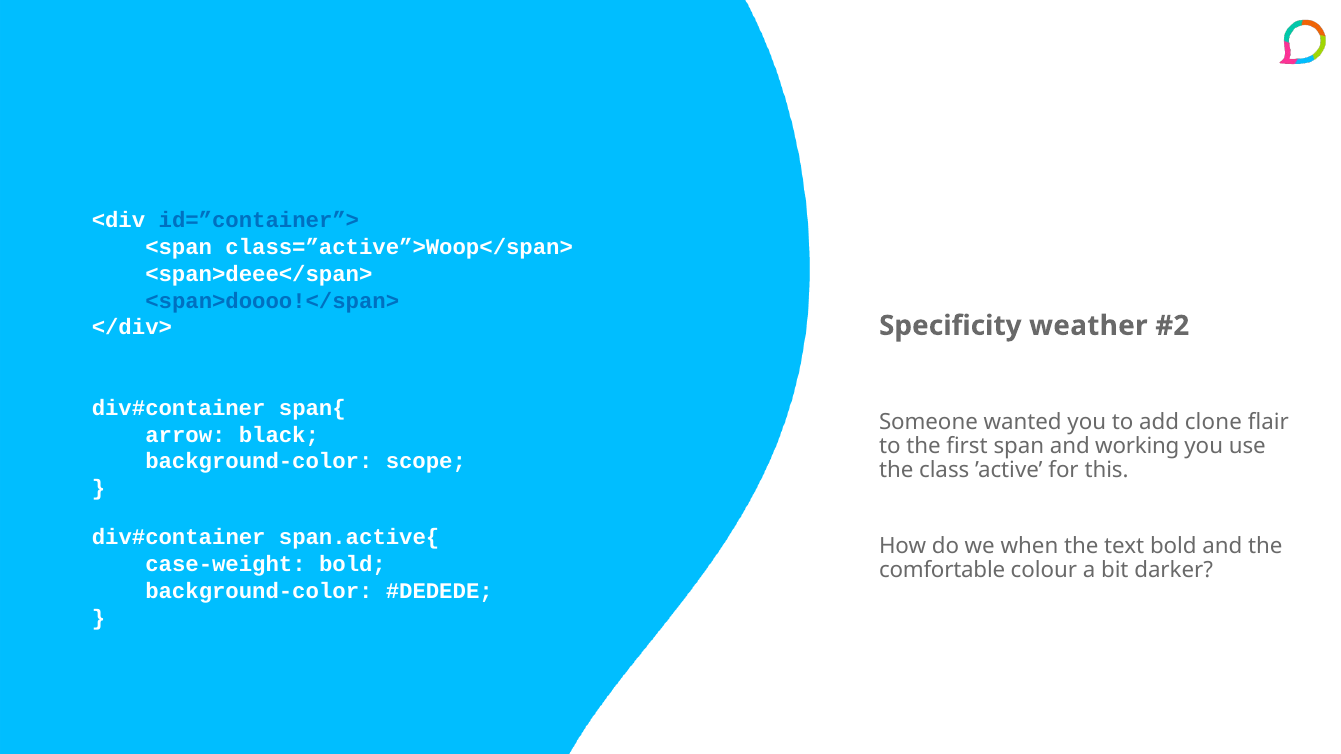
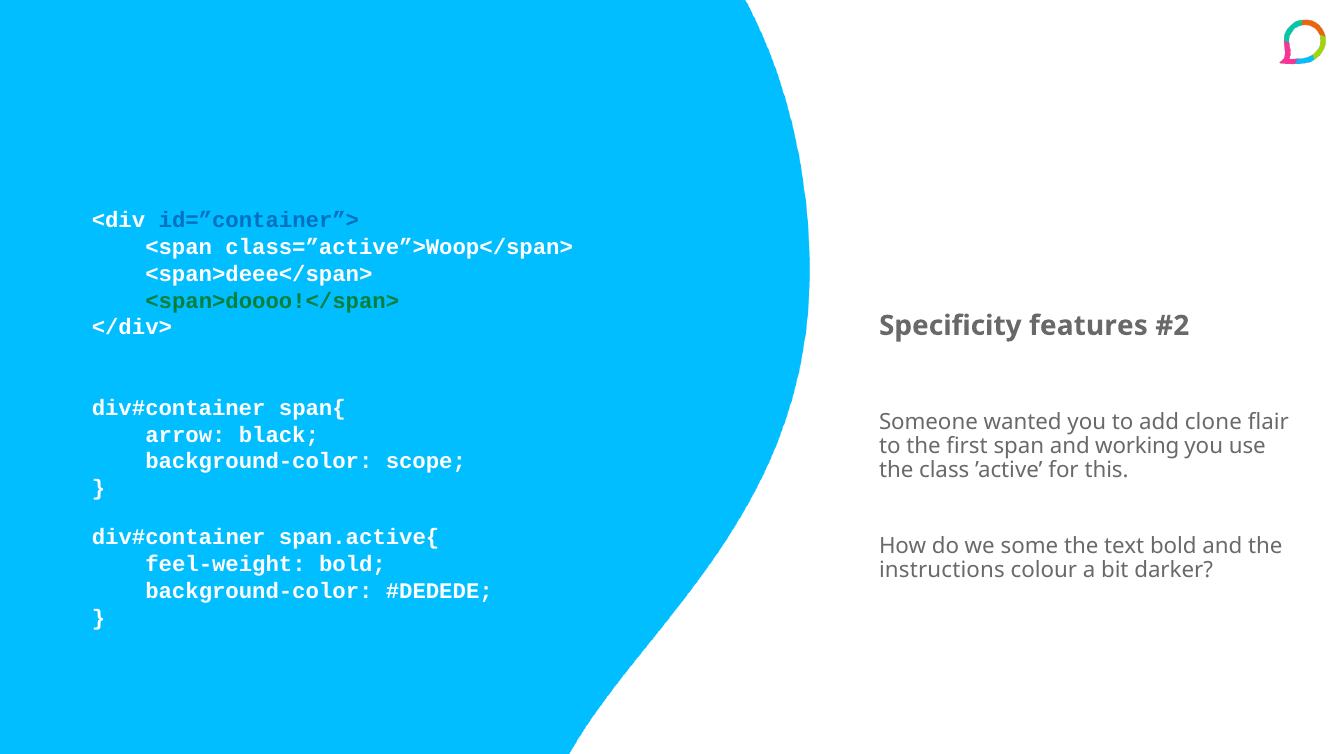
<span>doooo!</span> colour: blue -> green (272, 301)
weather: weather -> features (1088, 326)
when: when -> some (1029, 546)
case-weight: case-weight -> feel-weight (226, 564)
comfortable: comfortable -> instructions (942, 570)
